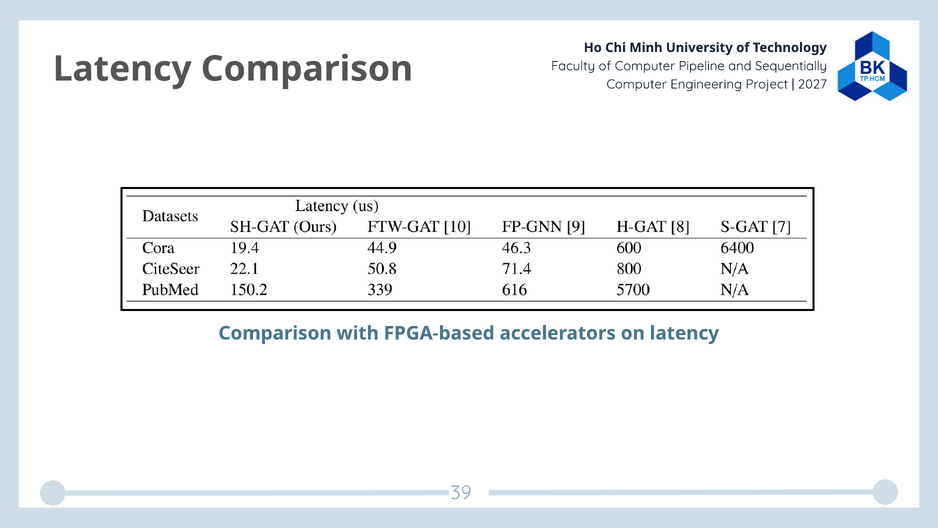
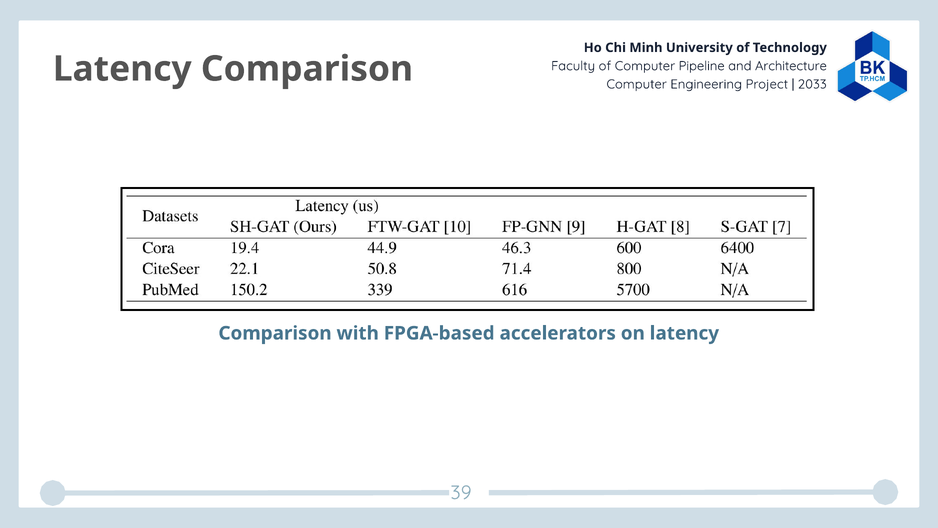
Sequentially: Sequentially -> Architecture (791, 66)
2027: 2027 -> 2033 (812, 84)
